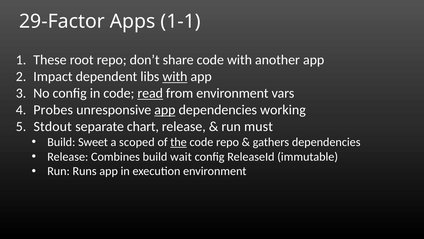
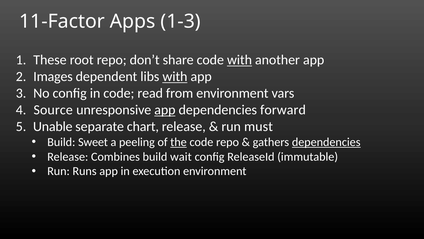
29-Factor: 29-Factor -> 11-Factor (62, 21)
1-1: 1-1 -> 1-3 (181, 21)
with underline: none -> present (239, 60)
Impact: Impact -> Images (53, 77)
read underline: present -> none (150, 93)
Probes: Probes -> Source (53, 110)
working: working -> forward (283, 110)
Stdout: Stdout -> Unable (53, 126)
scoped: scoped -> peeling (137, 142)
dependencies underline: none -> present (326, 142)
